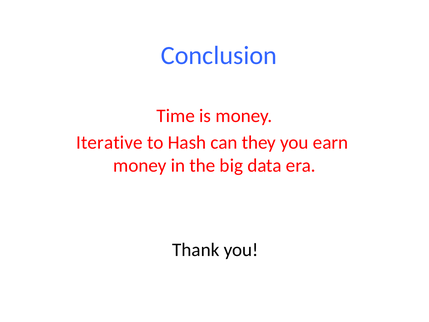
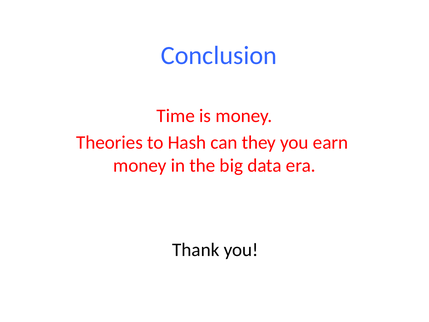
Iterative: Iterative -> Theories (109, 142)
